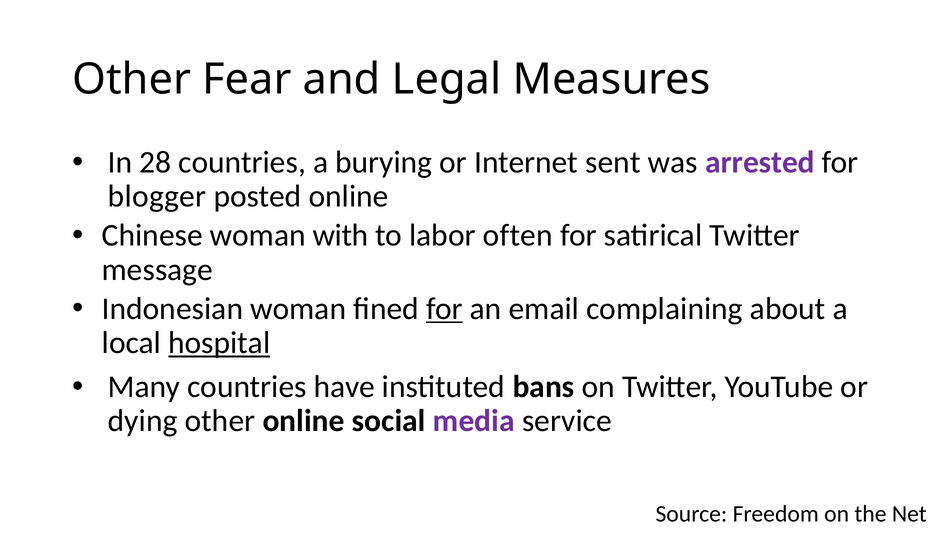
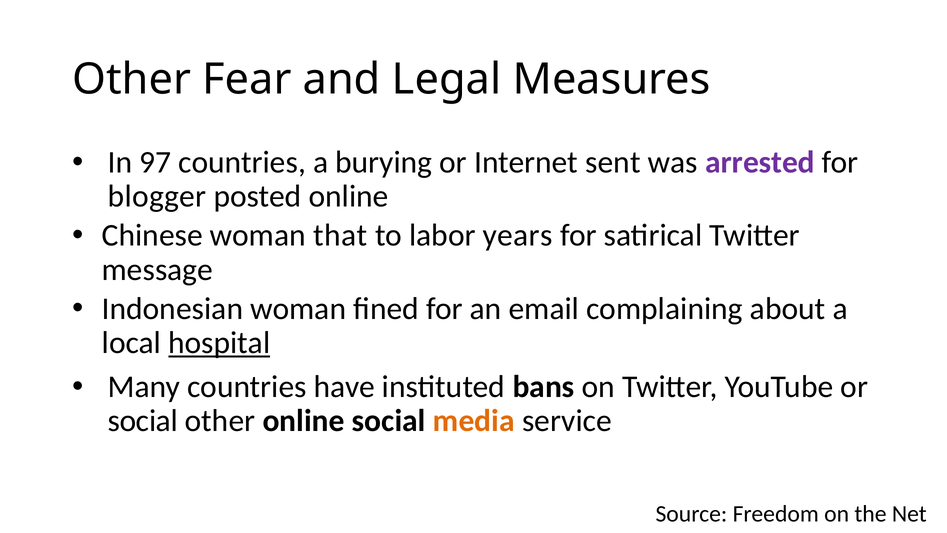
28: 28 -> 97 (155, 162)
with: with -> that (340, 235)
often: often -> years (518, 235)
for underline: present -> none (444, 309)
dying: dying -> social (143, 421)
media colour: purple -> orange (474, 421)
